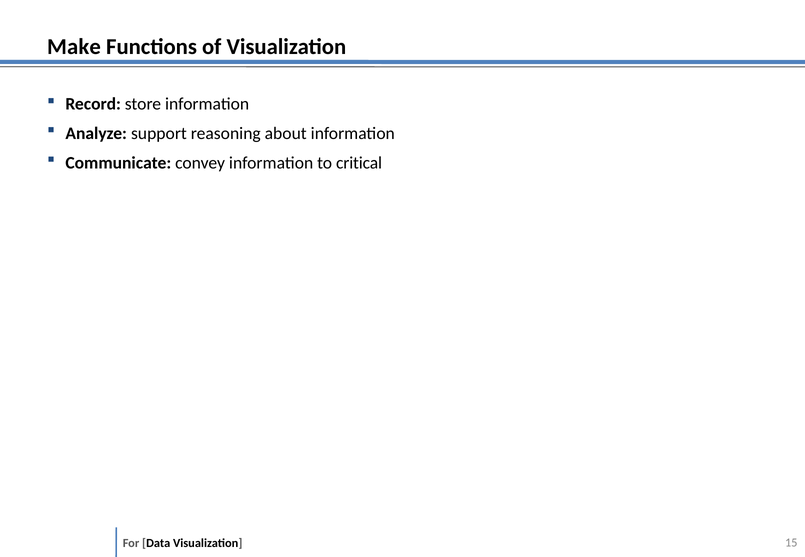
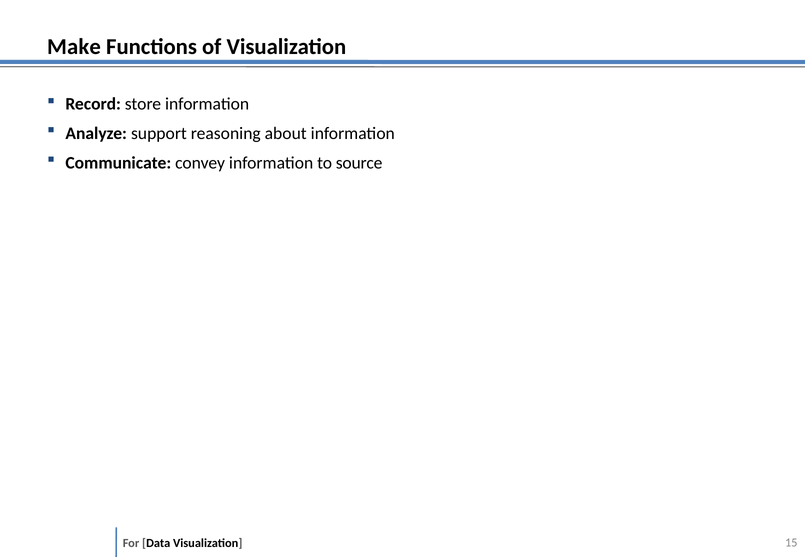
critical: critical -> source (359, 163)
